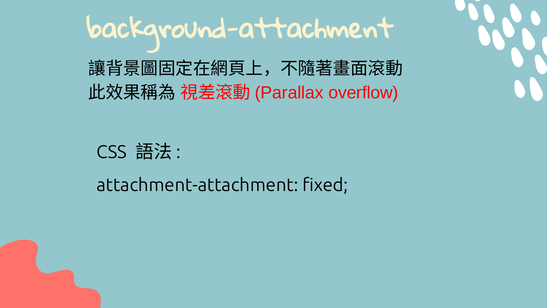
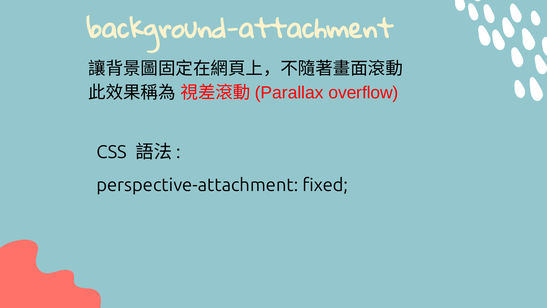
attachment-attachment: attachment-attachment -> perspective-attachment (197, 185)
